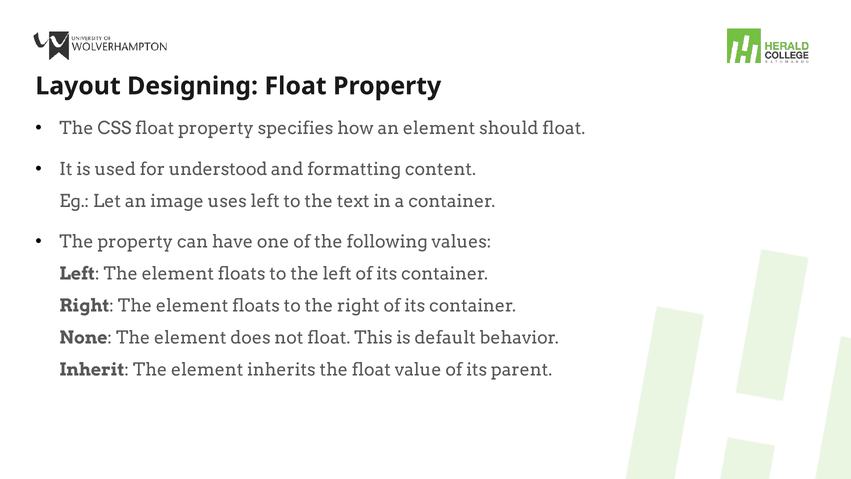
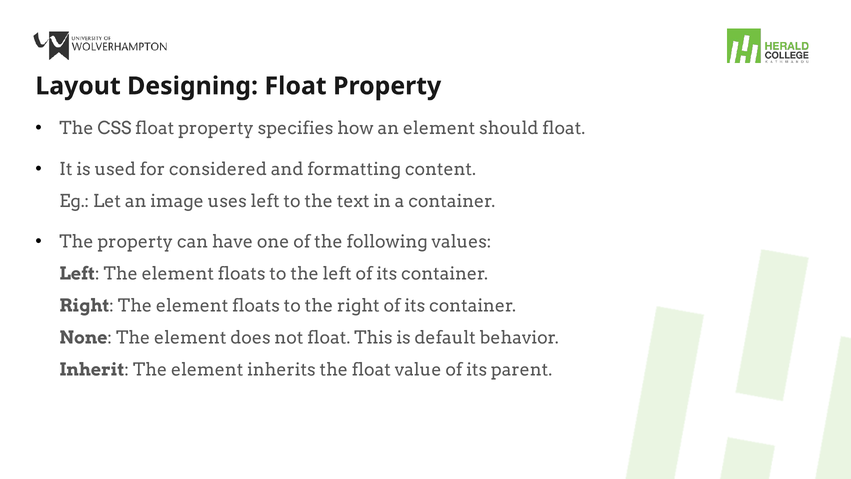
understood: understood -> considered (218, 169)
